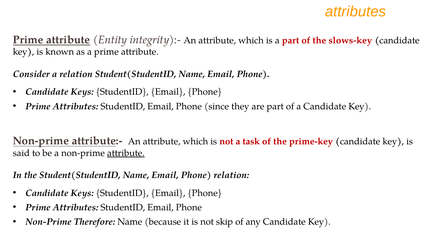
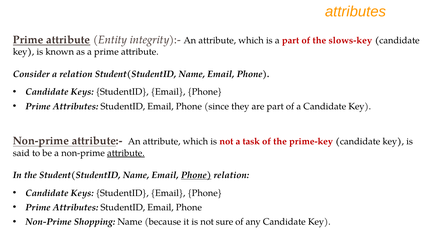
Phone underline: none -> present (196, 175)
Therefore: Therefore -> Shopping (94, 222)
skip: skip -> sure (225, 222)
